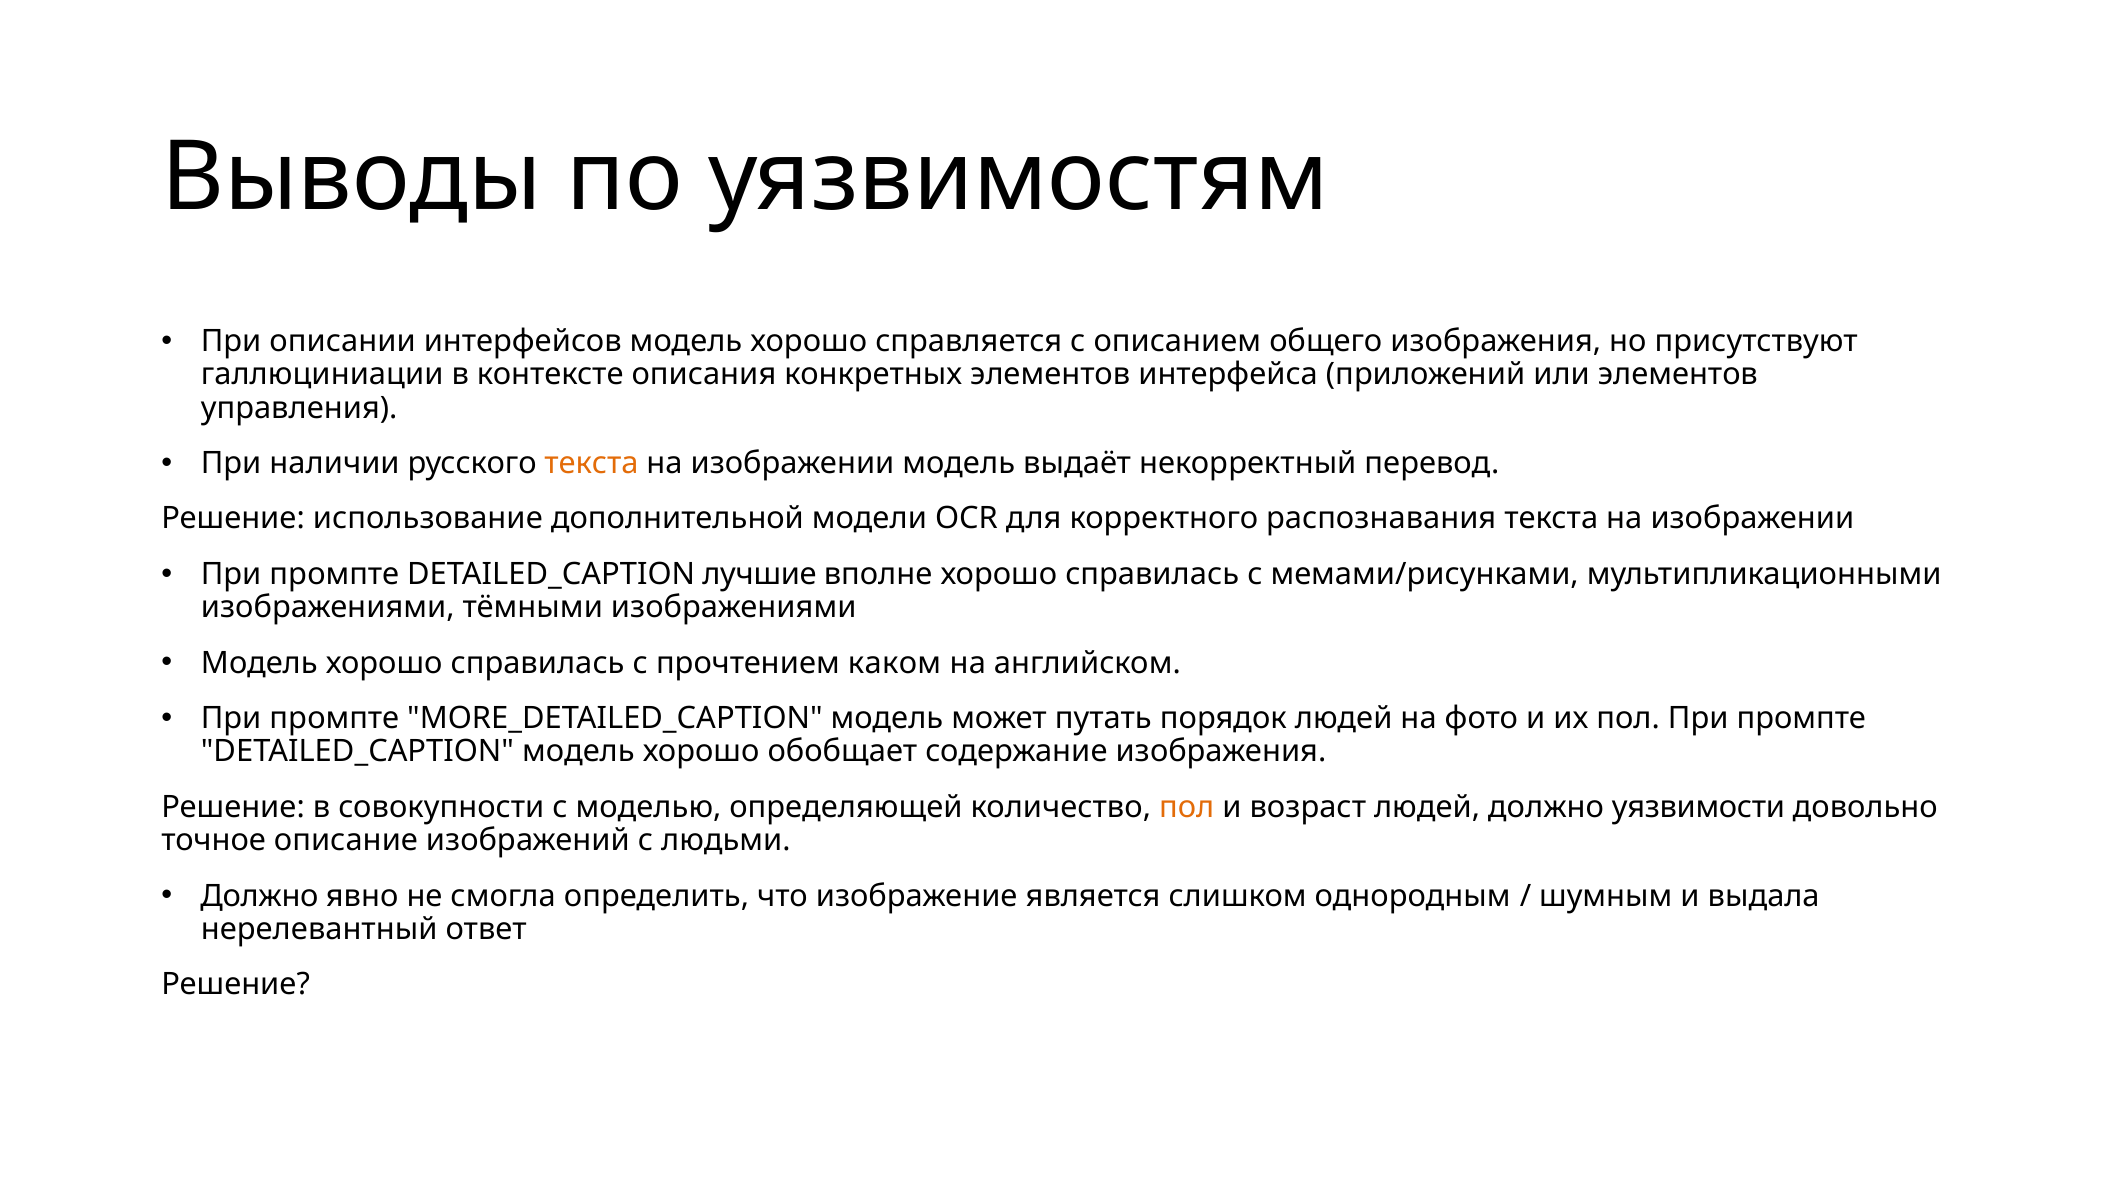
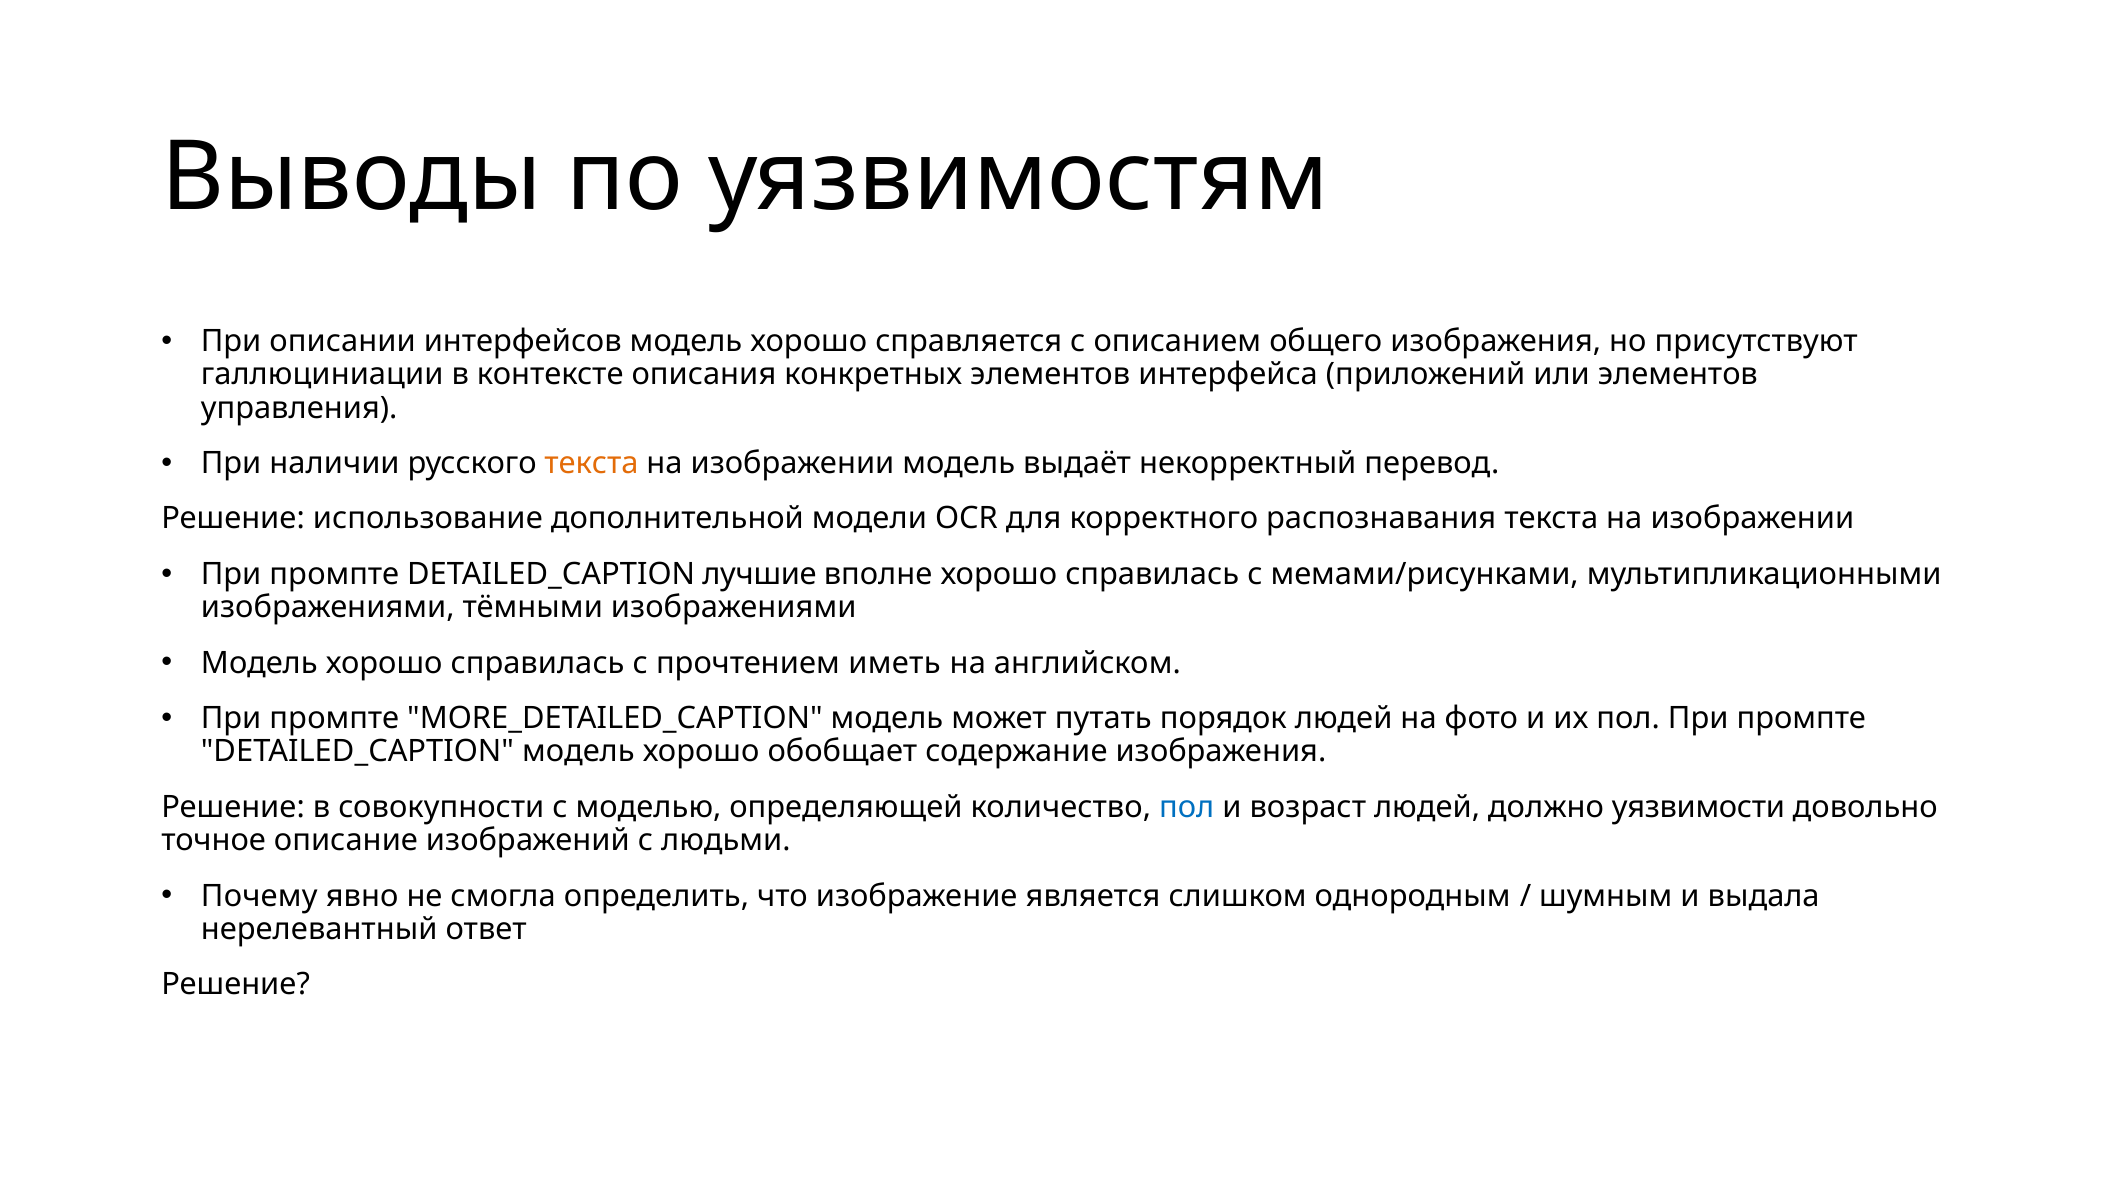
каком: каком -> иметь (895, 663)
пол colour: orange -> blue (1187, 807)
Должно: Должно -> Почему (259, 896)
